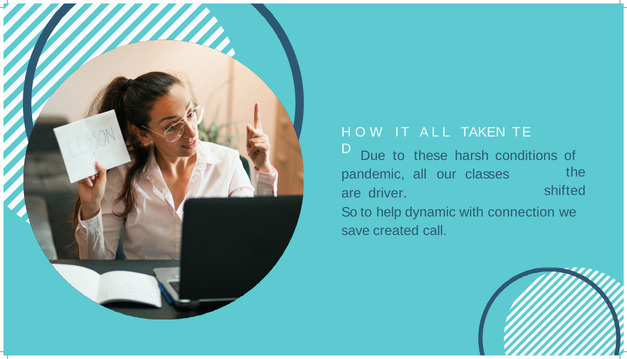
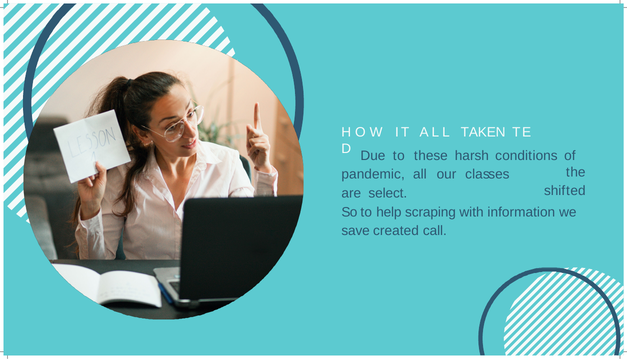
driver: driver -> select (388, 193)
dynamic: dynamic -> scraping (430, 212)
connection: connection -> information (521, 212)
